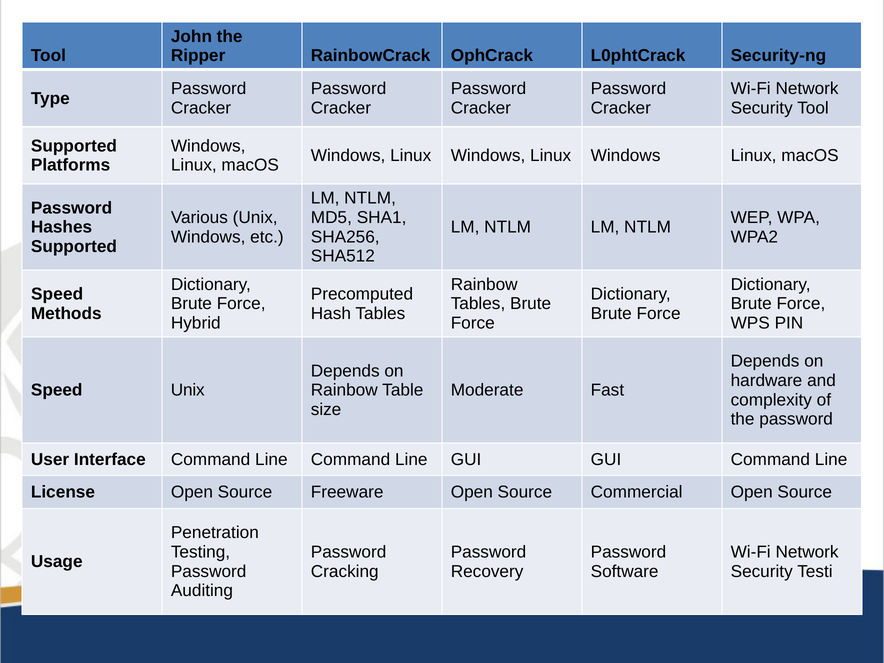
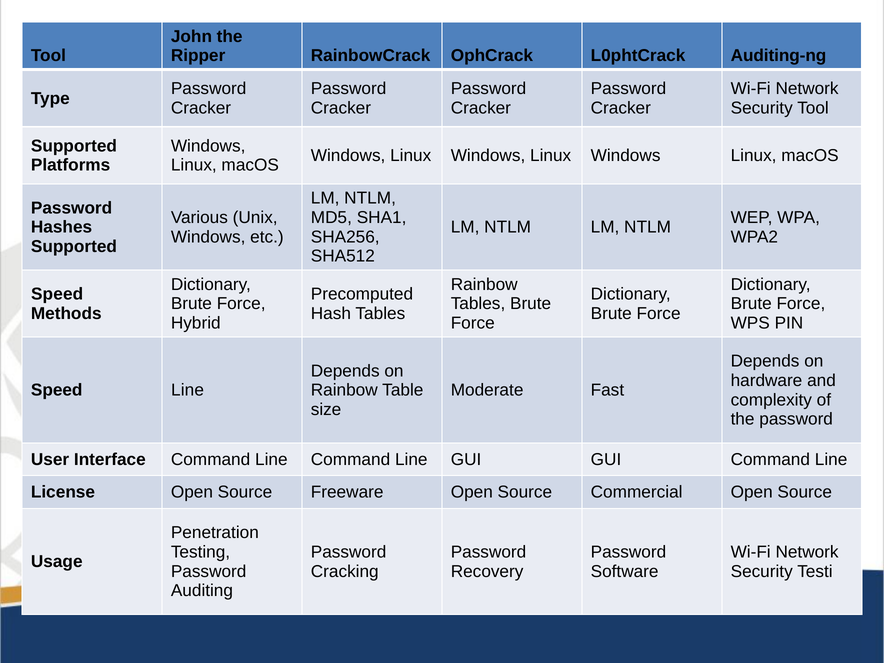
Security-ng: Security-ng -> Auditing-ng (778, 56)
Speed Unix: Unix -> Line (188, 390)
